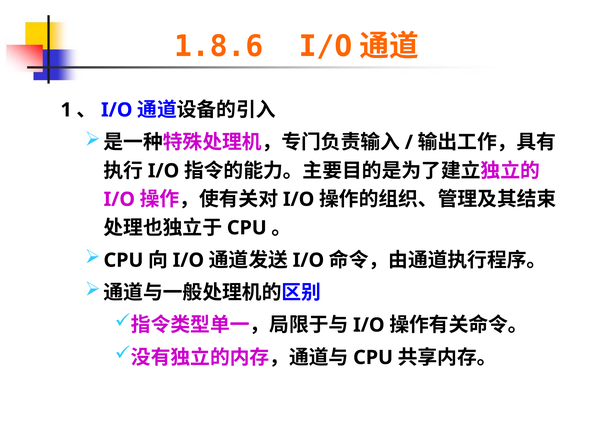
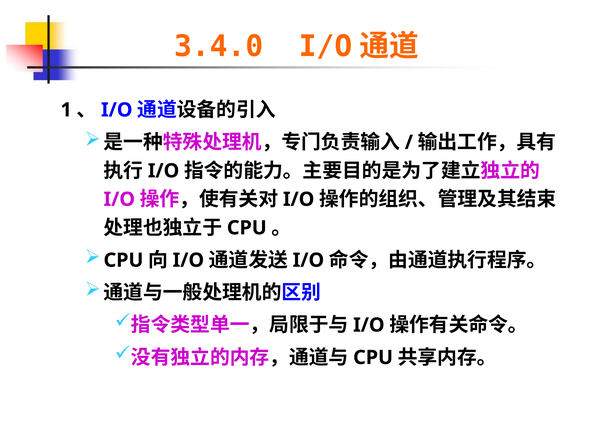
1.8.6: 1.8.6 -> 3.4.0 (219, 46)
